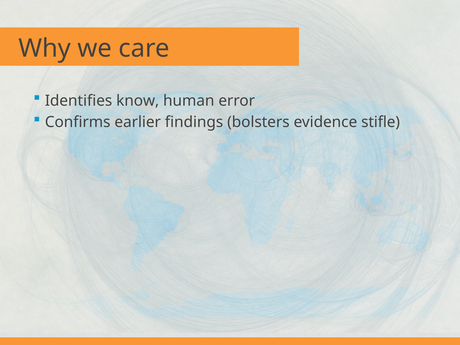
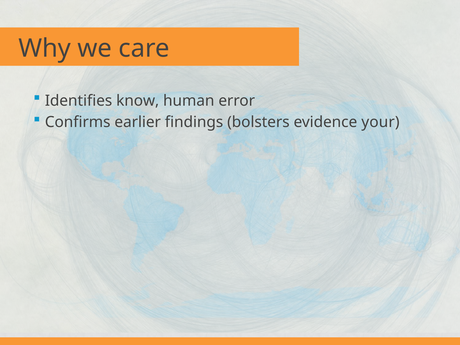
stifle: stifle -> your (380, 122)
